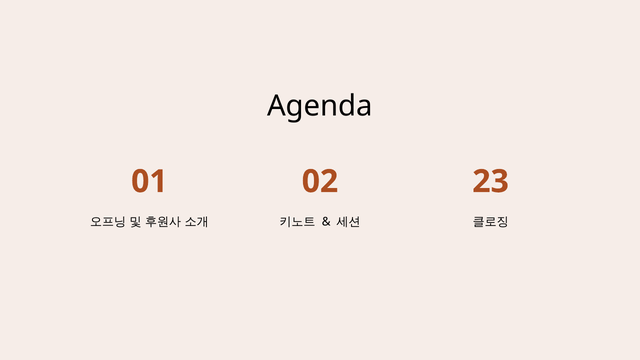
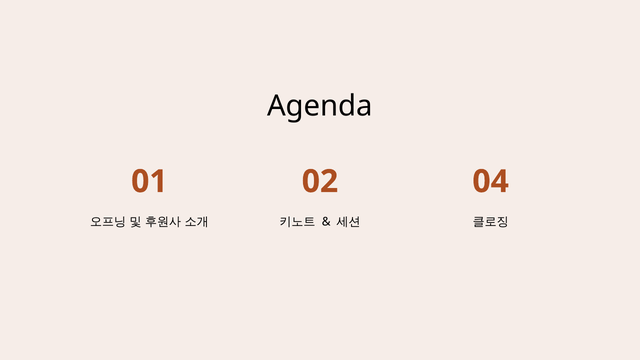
23: 23 -> 04 (491, 182)
